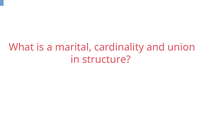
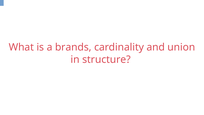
marital: marital -> brands (73, 47)
